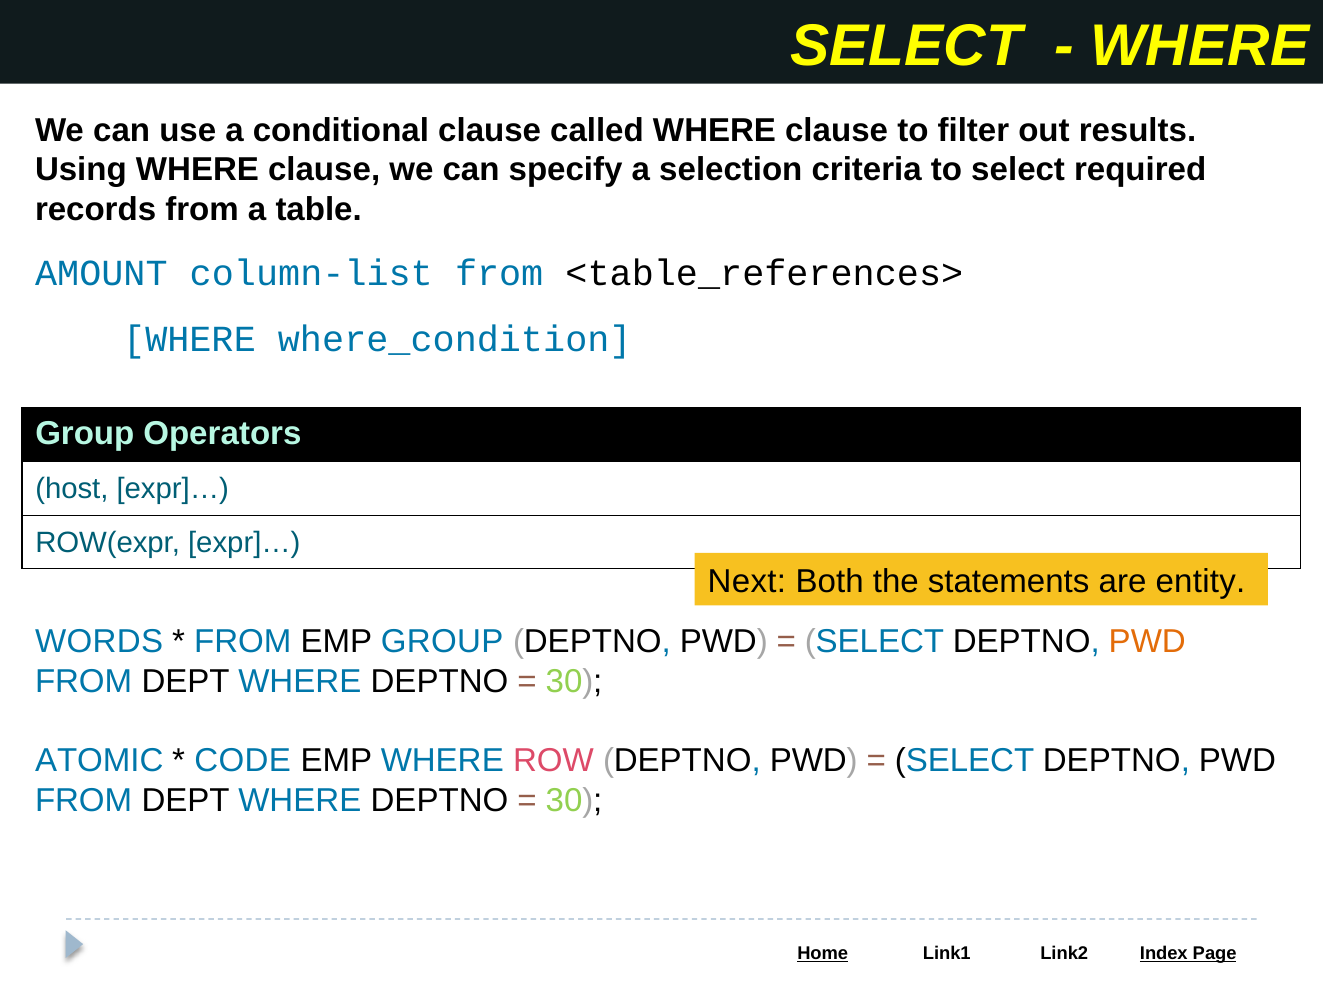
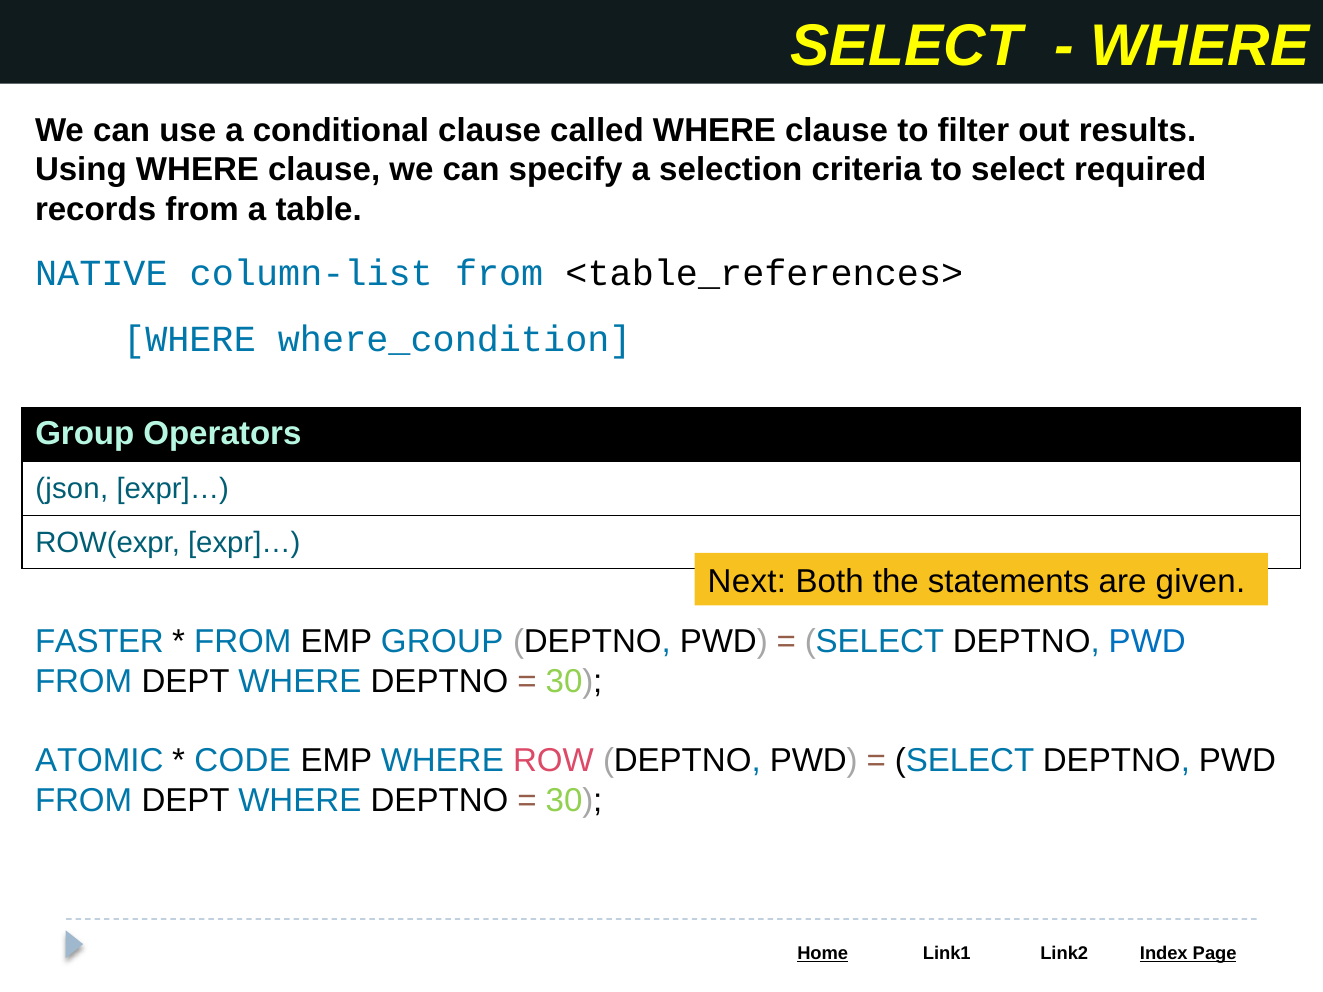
AMOUNT: AMOUNT -> NATIVE (101, 274)
host: host -> json (72, 489)
entity: entity -> given (1200, 582)
WORDS: WORDS -> FASTER (99, 642)
PWD colour: orange -> blue (1147, 642)
